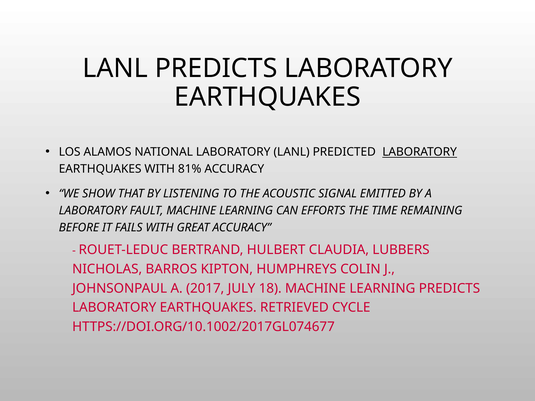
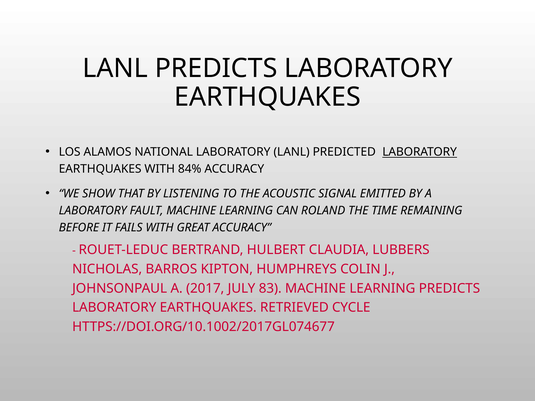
81%: 81% -> 84% (190, 169)
EFFORTS: EFFORTS -> ROLAND (323, 211)
18: 18 -> 83 (270, 288)
